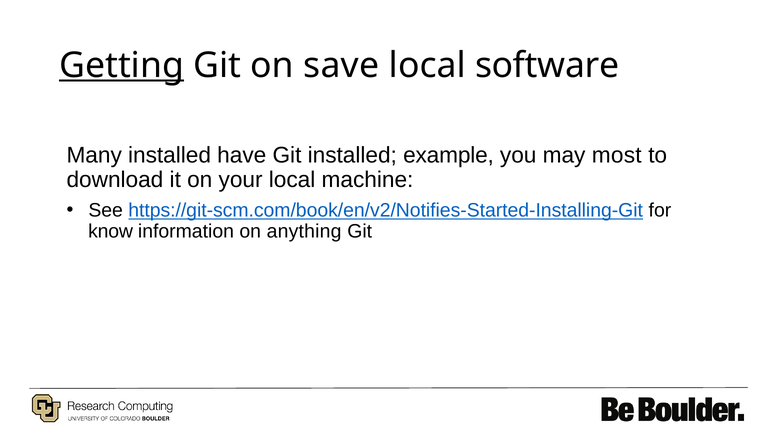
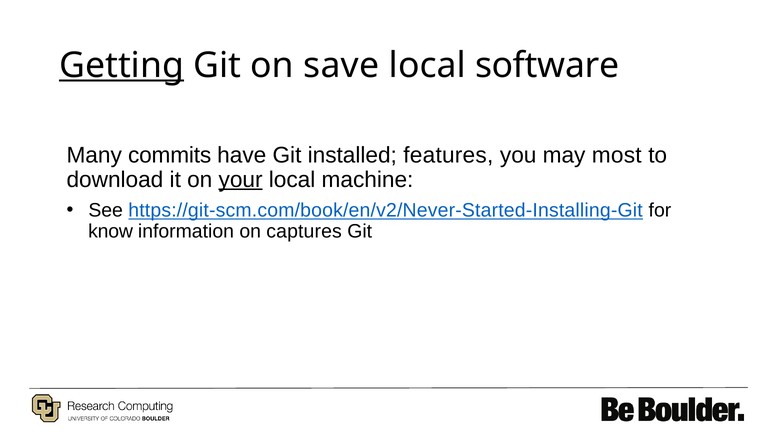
Many installed: installed -> commits (170, 155)
example: example -> features (448, 155)
your underline: none -> present (241, 180)
https://git-scm.com/book/en/v2/Notifies-Started-Installing-Git: https://git-scm.com/book/en/v2/Notifies-Started-Installing-Git -> https://git-scm.com/book/en/v2/Never-Started-Installing-Git (386, 210)
anything: anything -> captures (304, 231)
